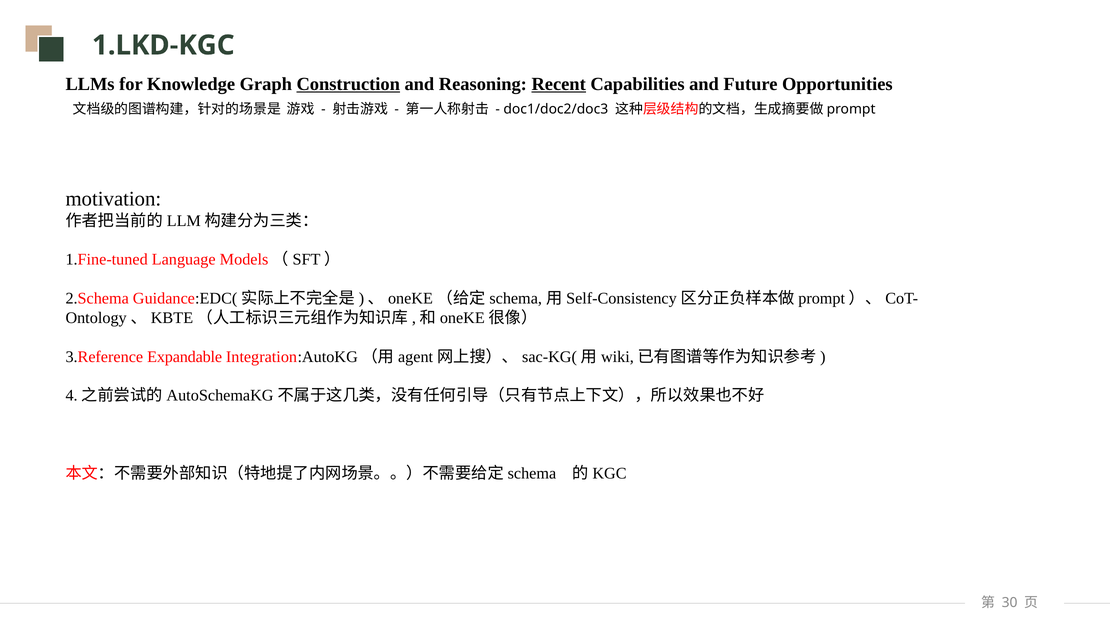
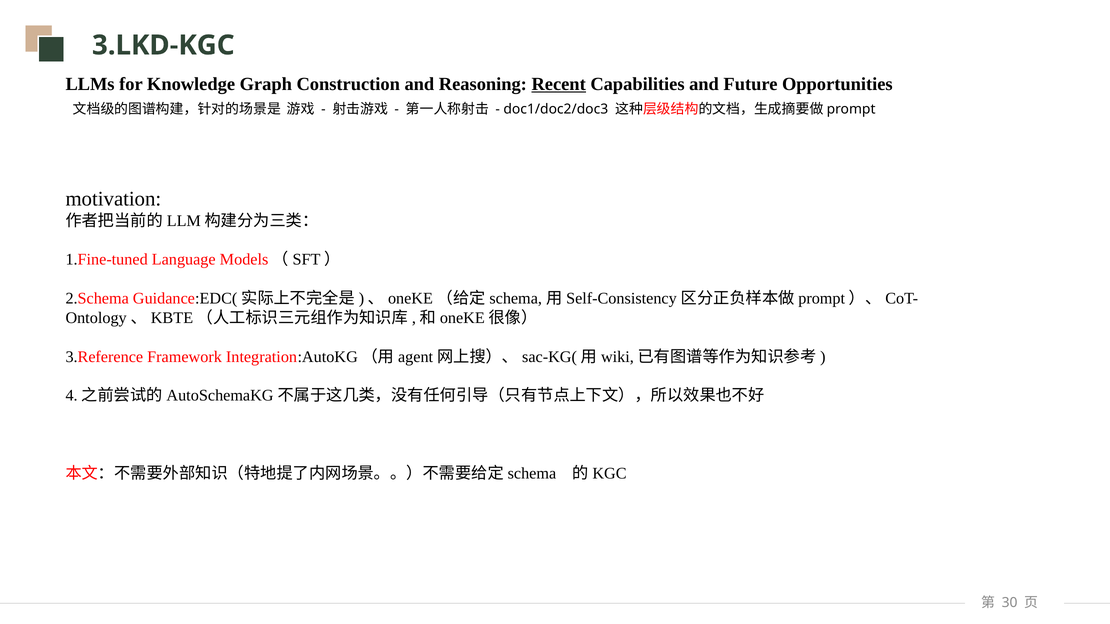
1.LKD-KGC: 1.LKD-KGC -> 3.LKD-KGC (163, 45)
Construction underline: present -> none (348, 84)
Expandable: Expandable -> Framework (185, 357)
